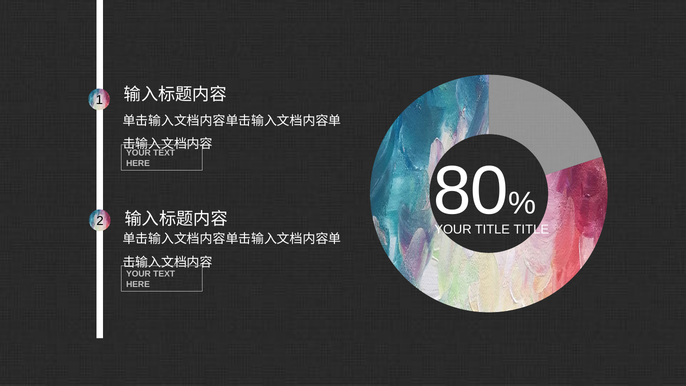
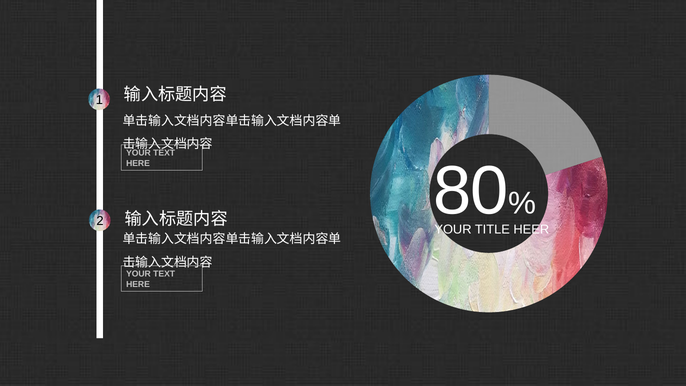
TITLE TITLE: TITLE -> HEER (531, 230)
